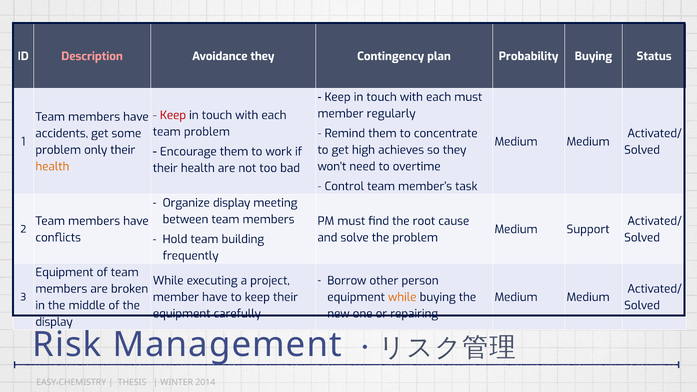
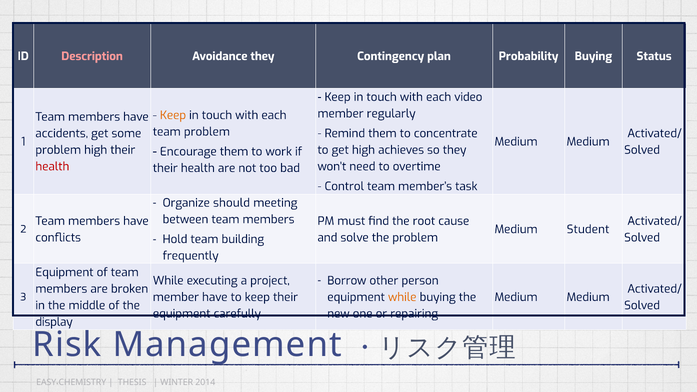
each must: must -> video (468, 97)
Keep colour: red -> orange (173, 115)
problem only: only -> high (96, 150)
health colour: orange -> red (52, 167)
Organize display: display -> should (232, 203)
Support: Support -> Student (588, 229)
